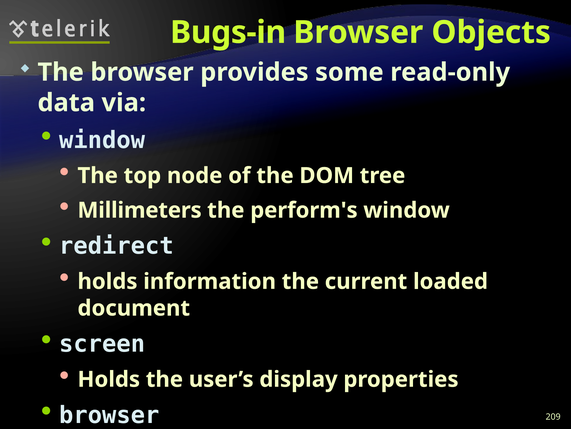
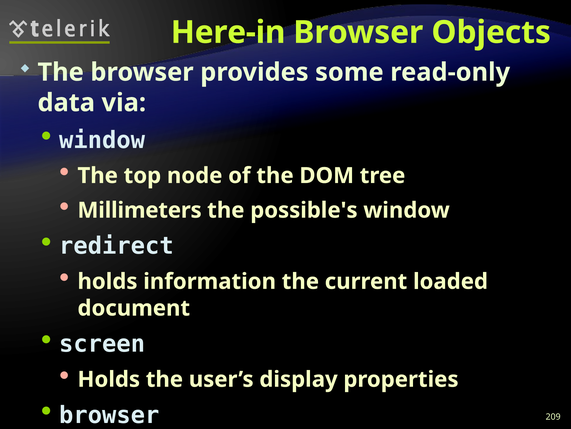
Bugs-in: Bugs-in -> Here-in (228, 32)
perform's: perform's -> possible's (304, 210)
